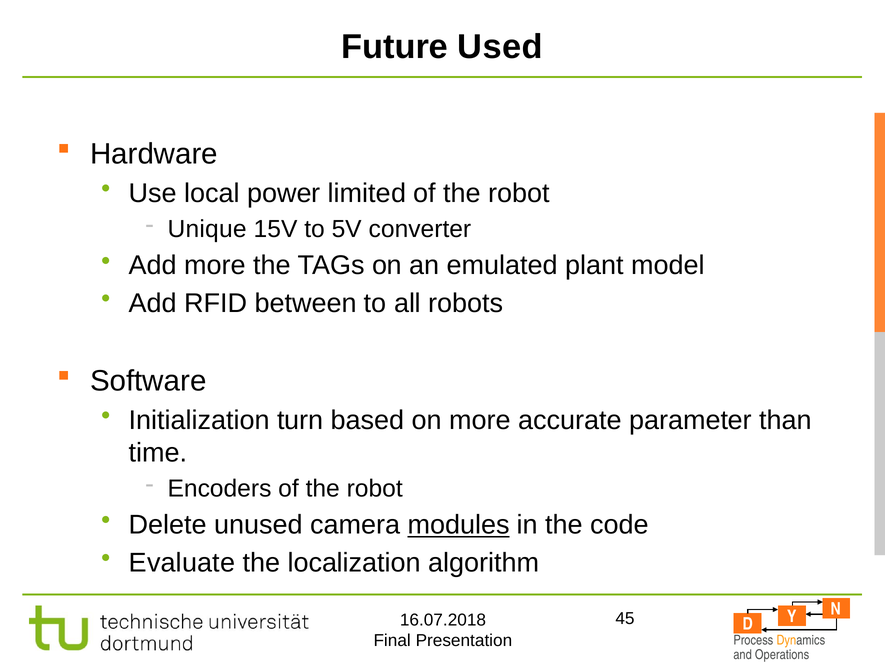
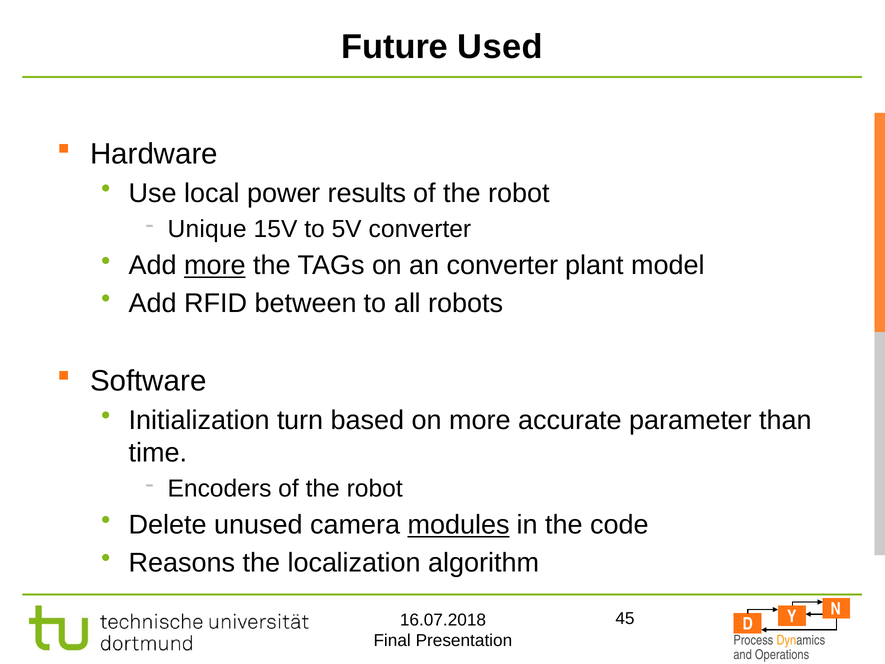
limited: limited -> results (367, 193)
more underline: none -> present (215, 265)
an emulated: emulated -> converter (503, 265)
Evaluate: Evaluate -> Reasons (182, 563)
